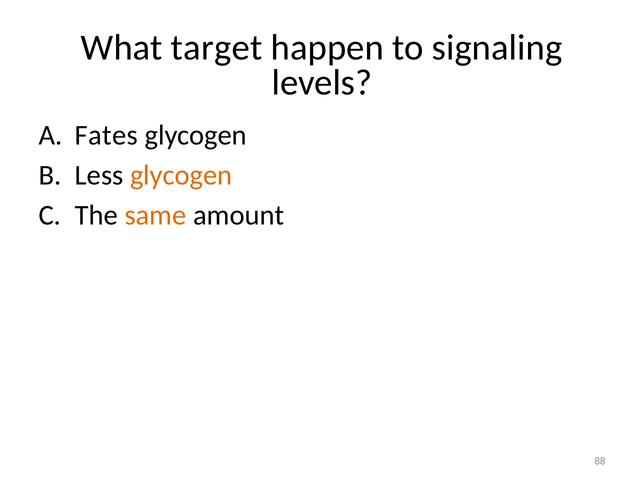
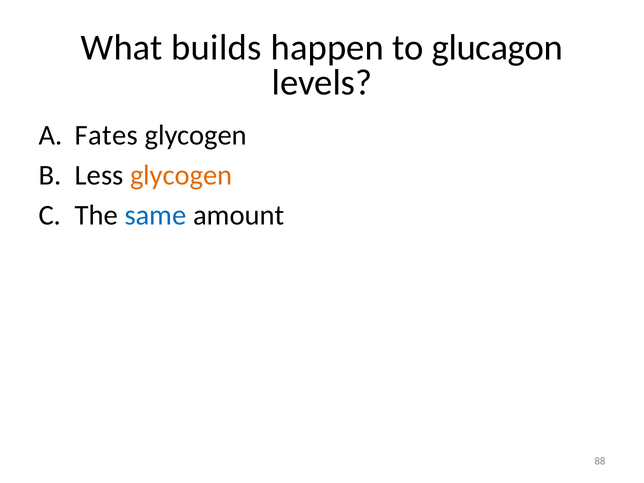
target: target -> builds (216, 47)
signaling: signaling -> glucagon (497, 47)
same colour: orange -> blue (156, 215)
